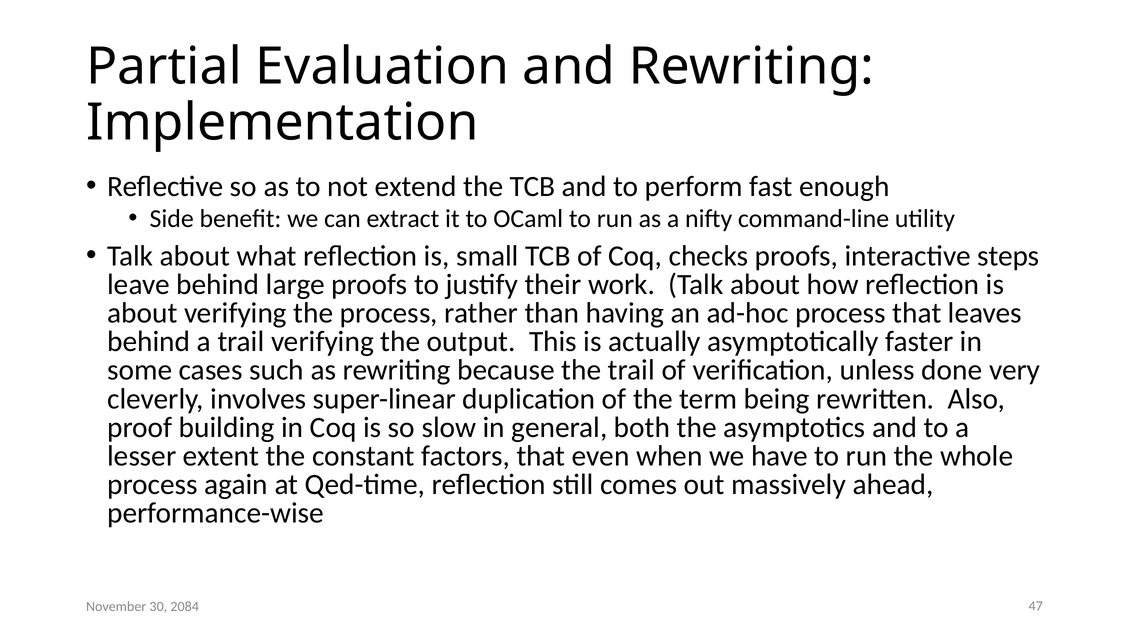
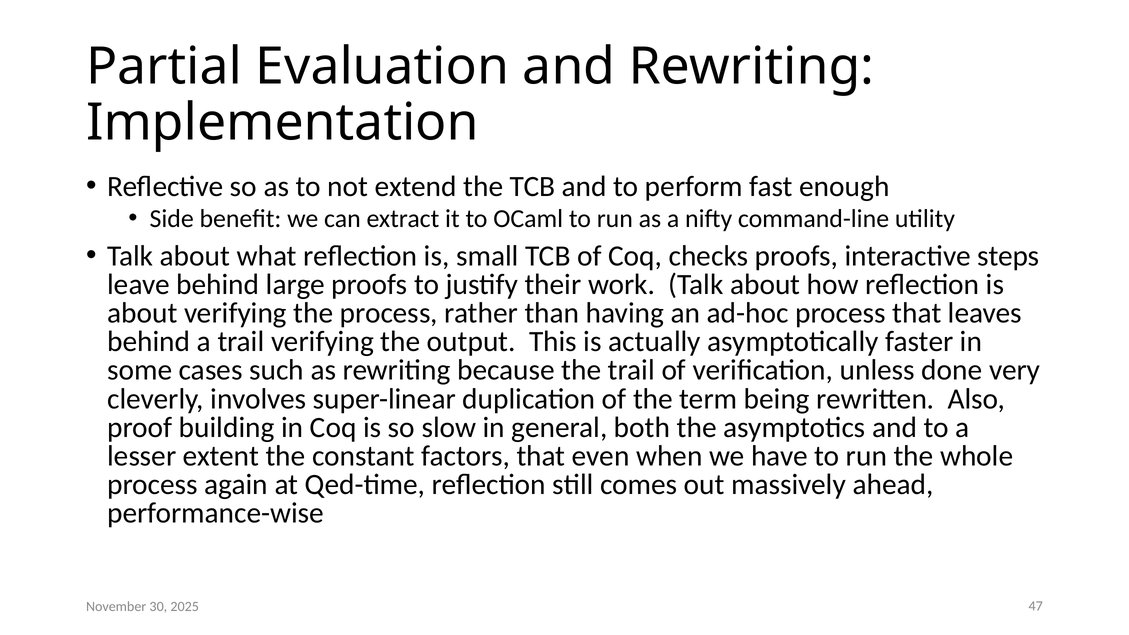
2084: 2084 -> 2025 (185, 606)
